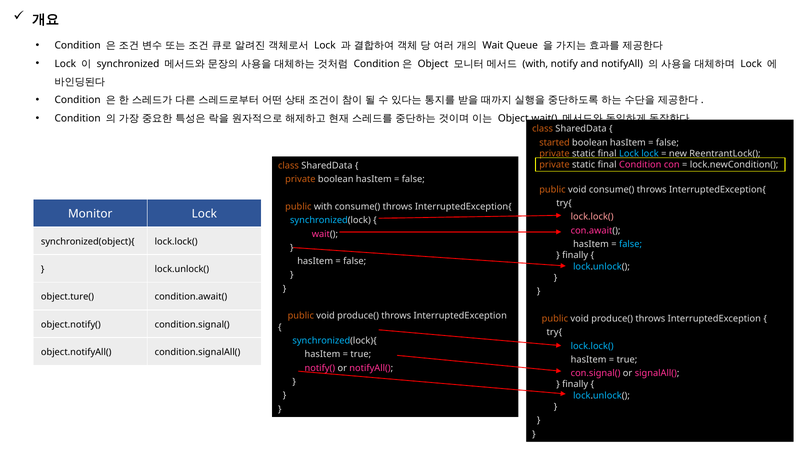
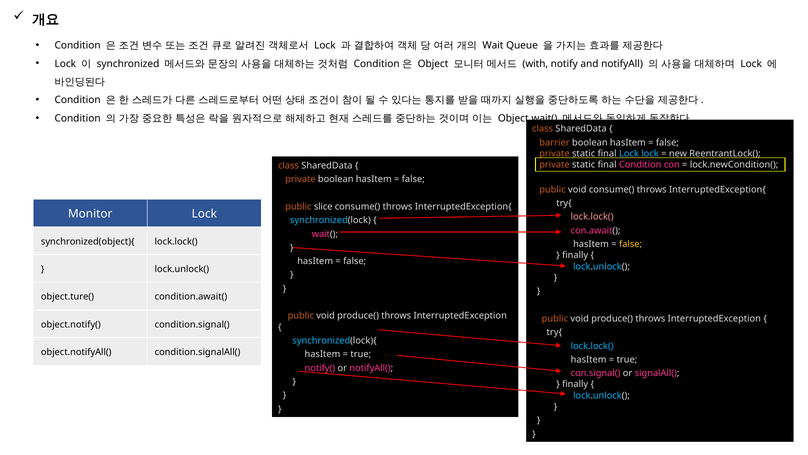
started: started -> barrier (554, 142)
public with: with -> slice (323, 206)
false colour: light blue -> yellow (631, 244)
